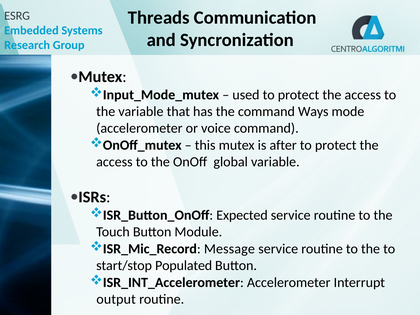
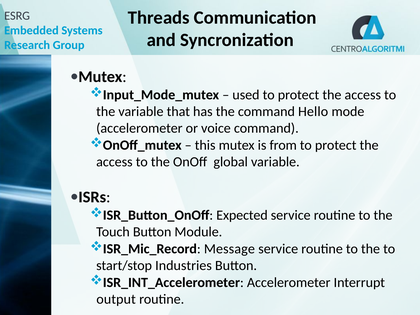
Ways: Ways -> Hello (313, 112)
after: after -> from (283, 145)
Populated: Populated -> Industries (184, 266)
